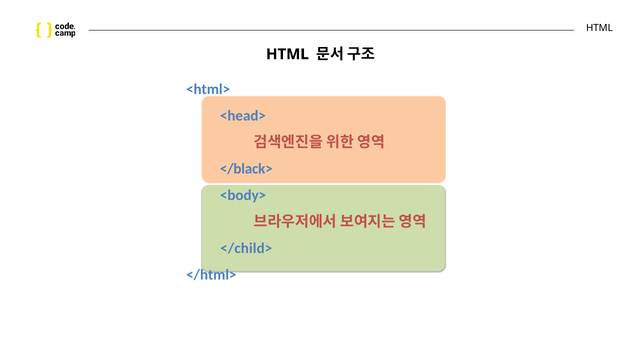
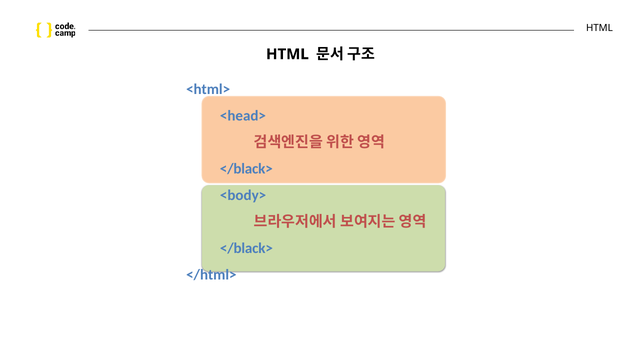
</child>: </child> -> </black> (246, 248)
